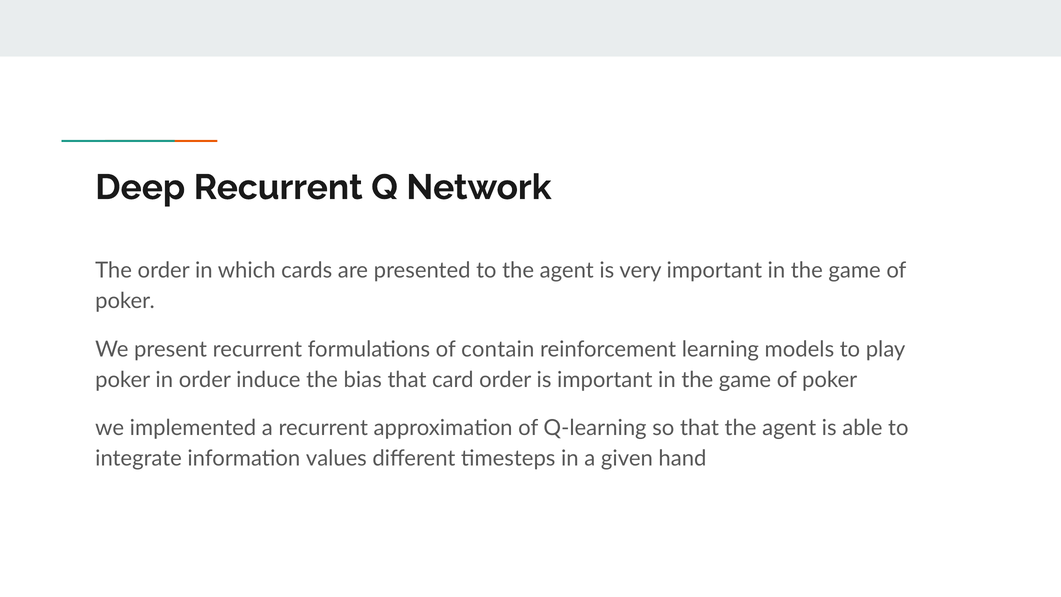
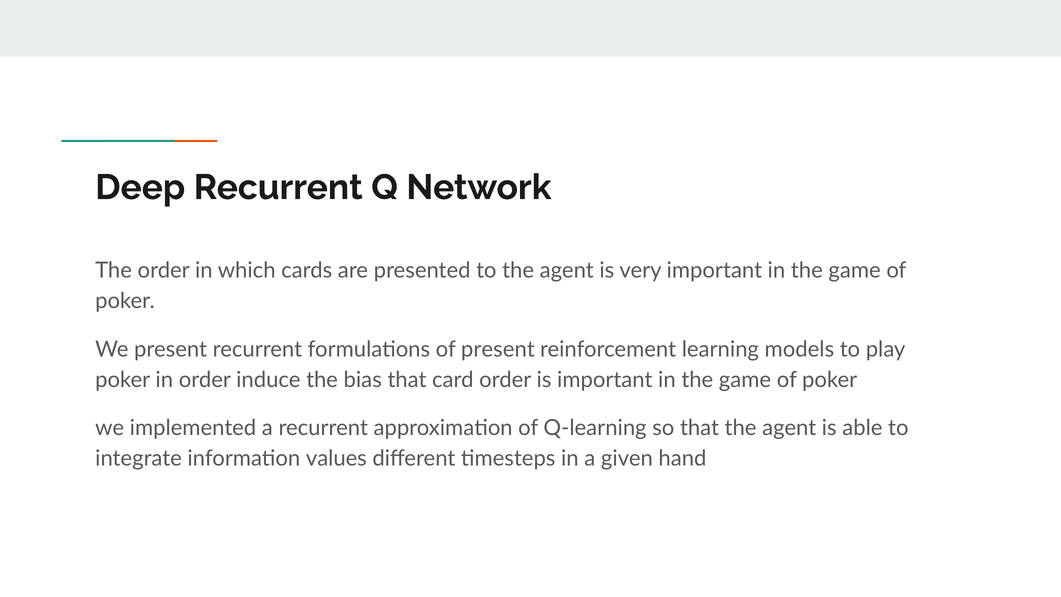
of contain: contain -> present (498, 349)
